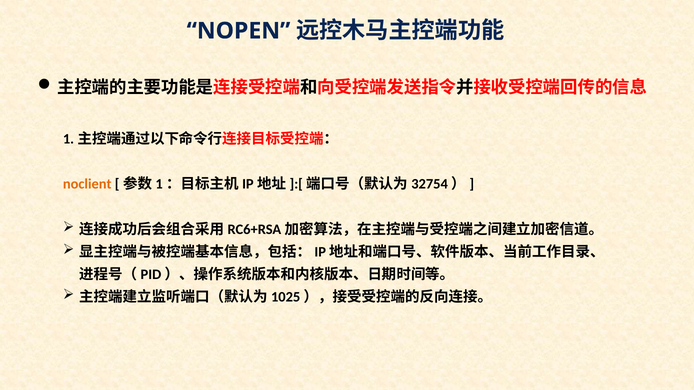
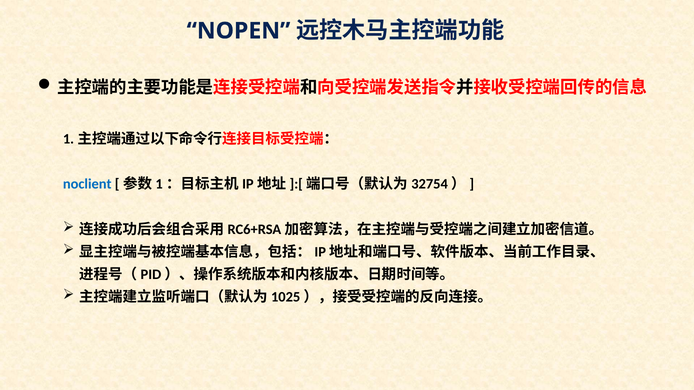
noclient colour: orange -> blue (87, 184)
